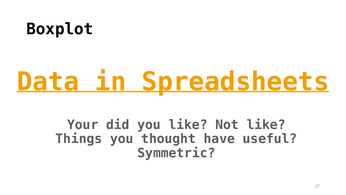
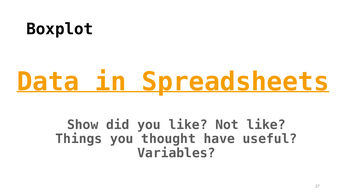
Your: Your -> Show (83, 125)
Symmetric: Symmetric -> Variables (176, 153)
